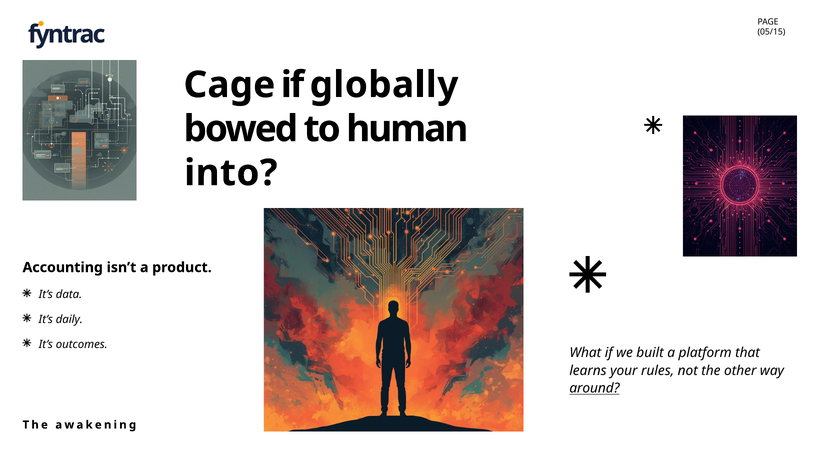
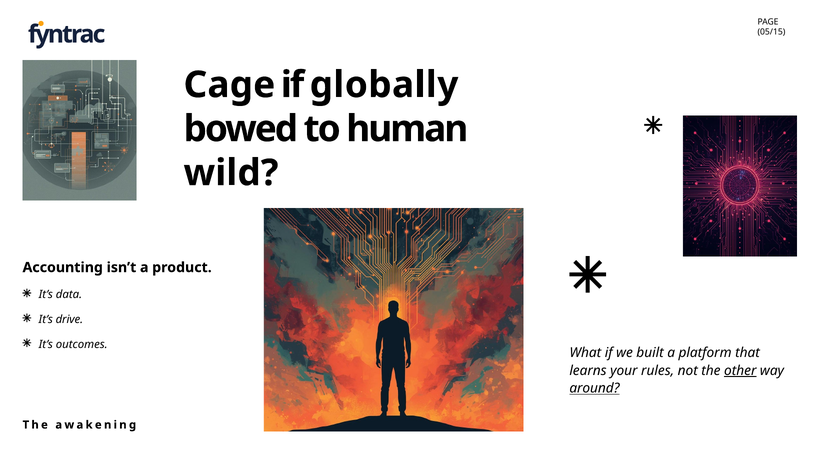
into: into -> wild (231, 173)
daily: daily -> drive (69, 319)
other underline: none -> present (740, 370)
